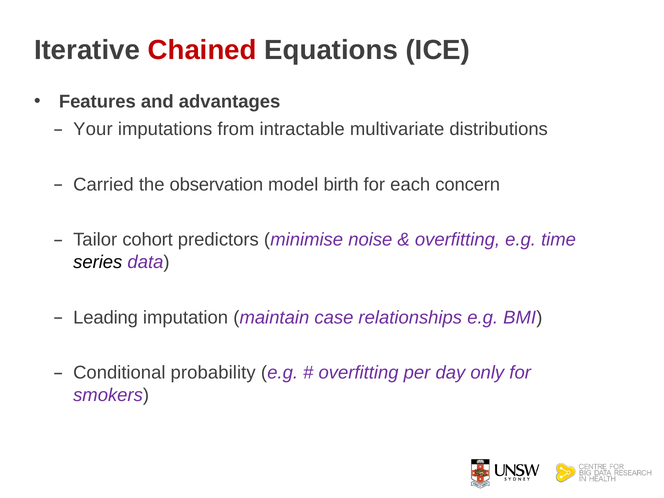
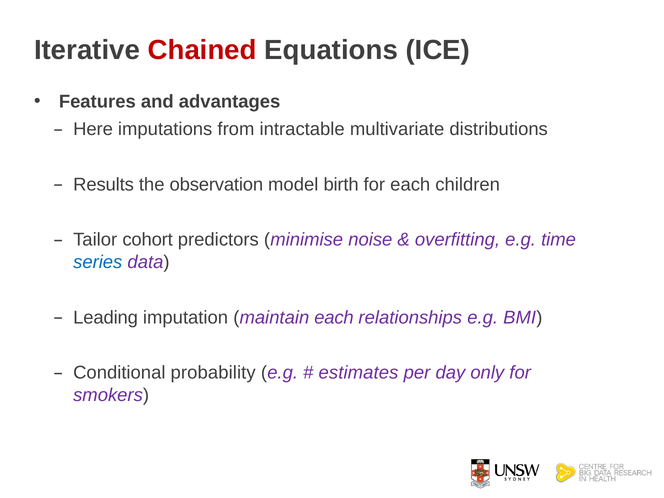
Your: Your -> Here (93, 129)
Carried: Carried -> Results (104, 185)
concern: concern -> children (468, 185)
series colour: black -> blue (98, 262)
maintain case: case -> each (334, 317)
overfitting: overfitting -> estimates (359, 373)
